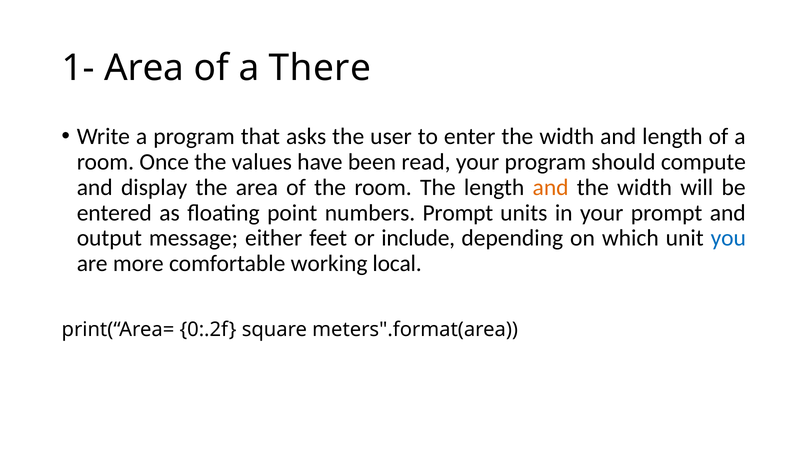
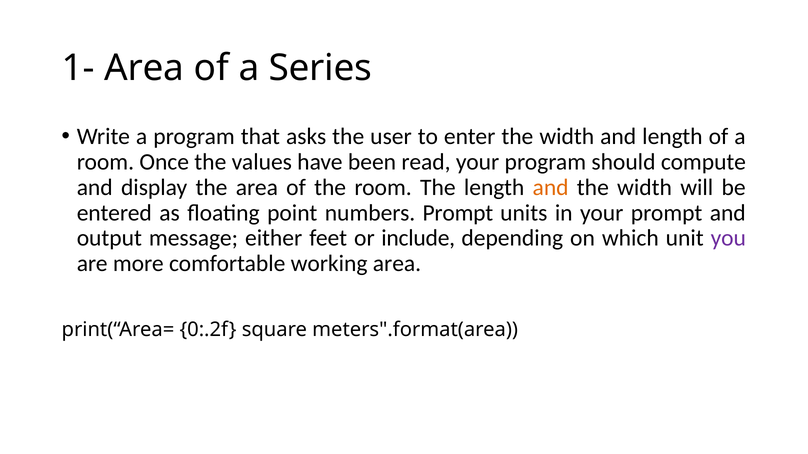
There: There -> Series (320, 68)
you colour: blue -> purple (728, 238)
working local: local -> area (397, 264)
